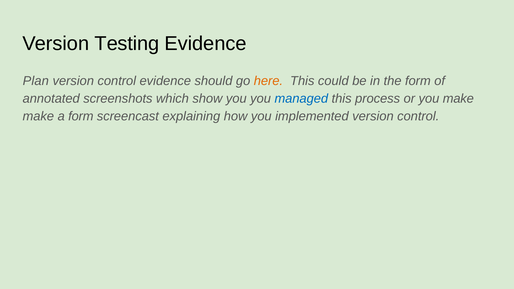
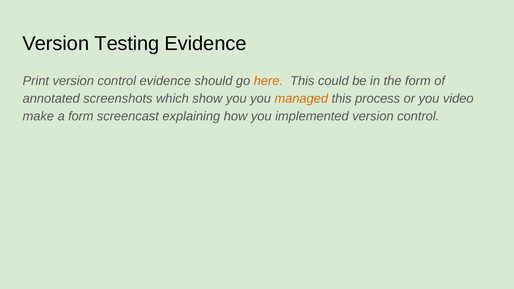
Plan: Plan -> Print (36, 81)
managed colour: blue -> orange (301, 99)
you make: make -> video (458, 99)
